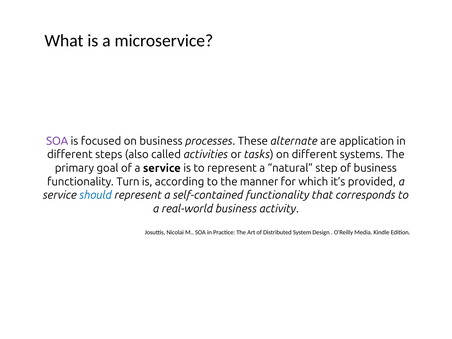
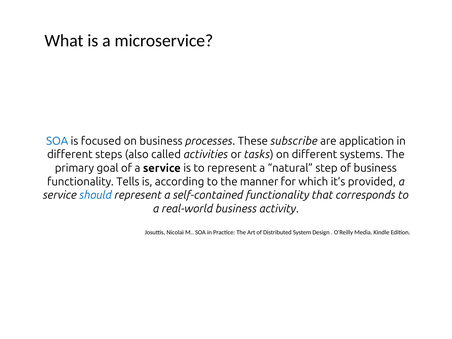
SOA colour: purple -> blue (57, 141)
alternate: alternate -> subscribe (294, 141)
Turn: Turn -> Tells (128, 182)
